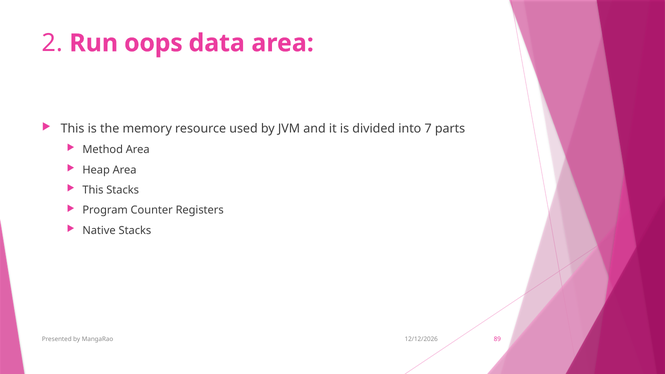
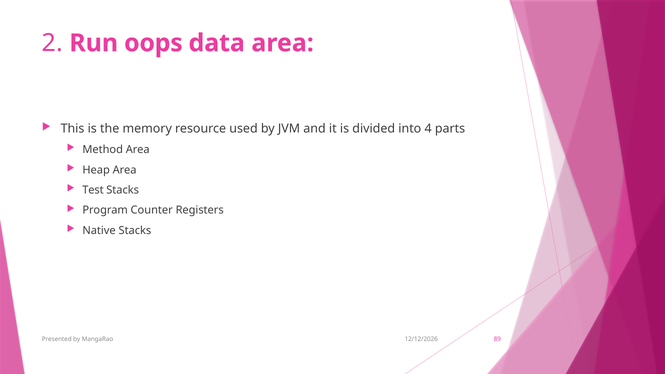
7: 7 -> 4 (428, 129)
This: This -> Test (93, 190)
